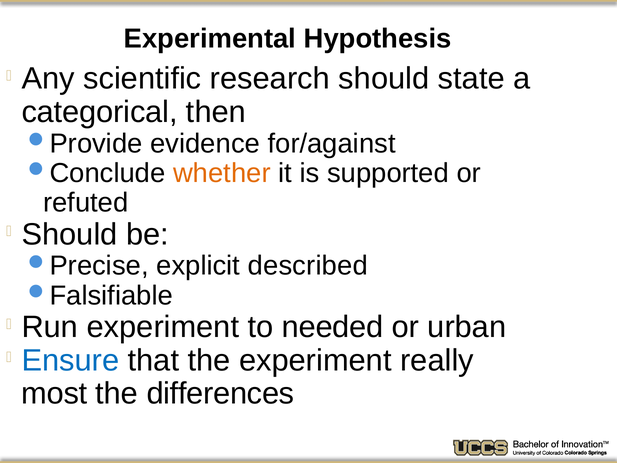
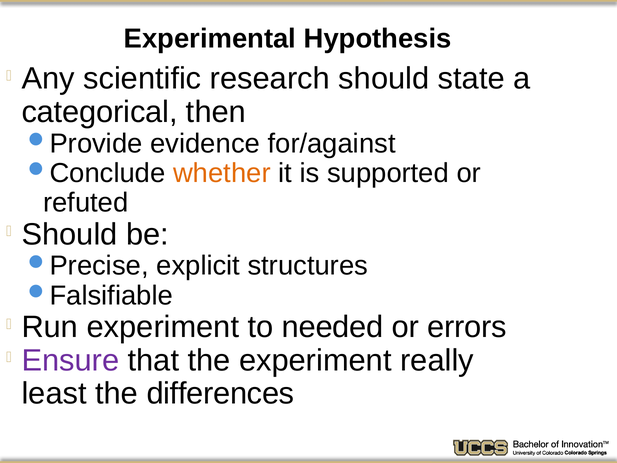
described: described -> structures (308, 266)
urban: urban -> errors (467, 327)
Ensure colour: blue -> purple (70, 360)
most: most -> least (54, 393)
